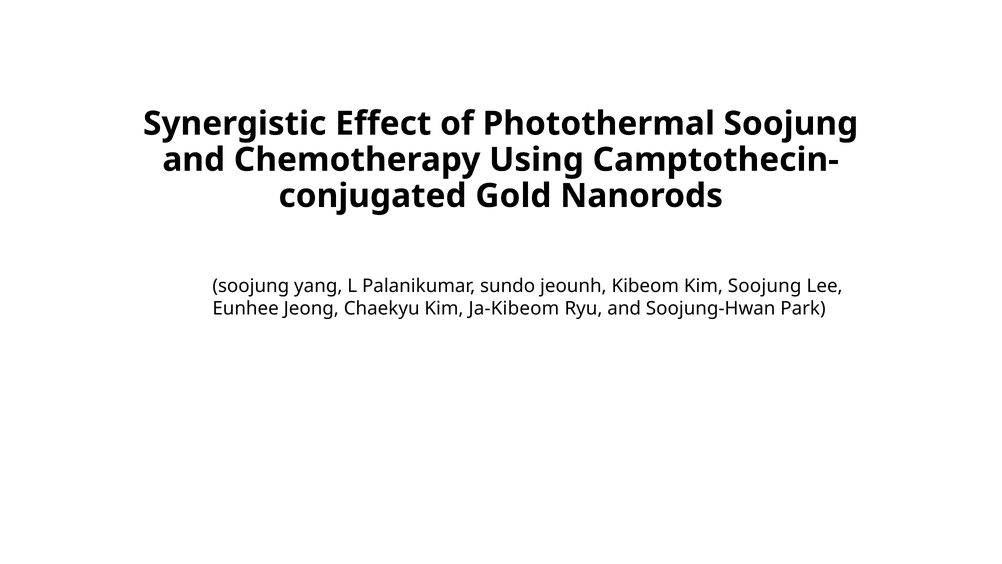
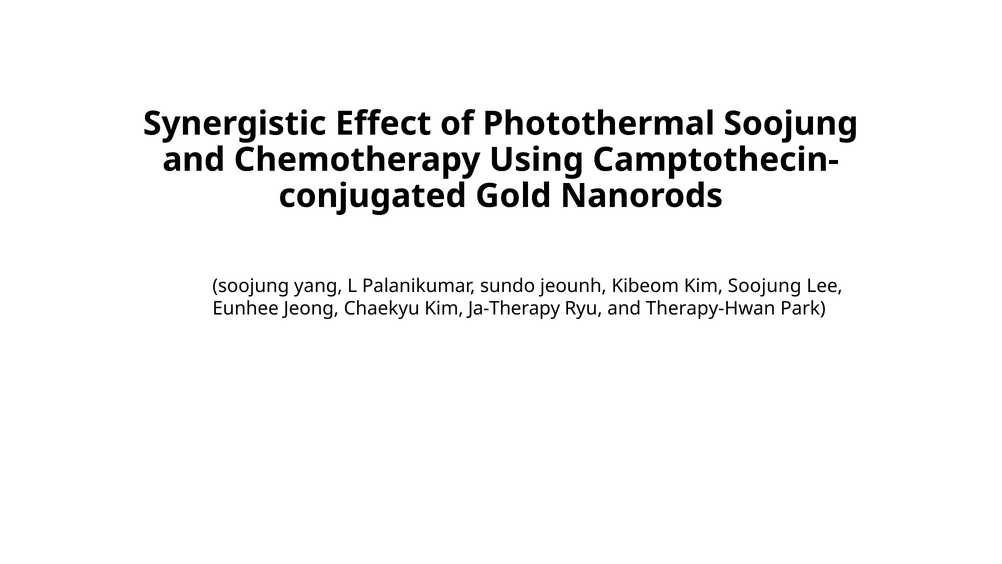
Ja-Kibeom: Ja-Kibeom -> Ja-Therapy (514, 308)
Soojung-Hwan: Soojung-Hwan -> Therapy-Hwan (711, 308)
